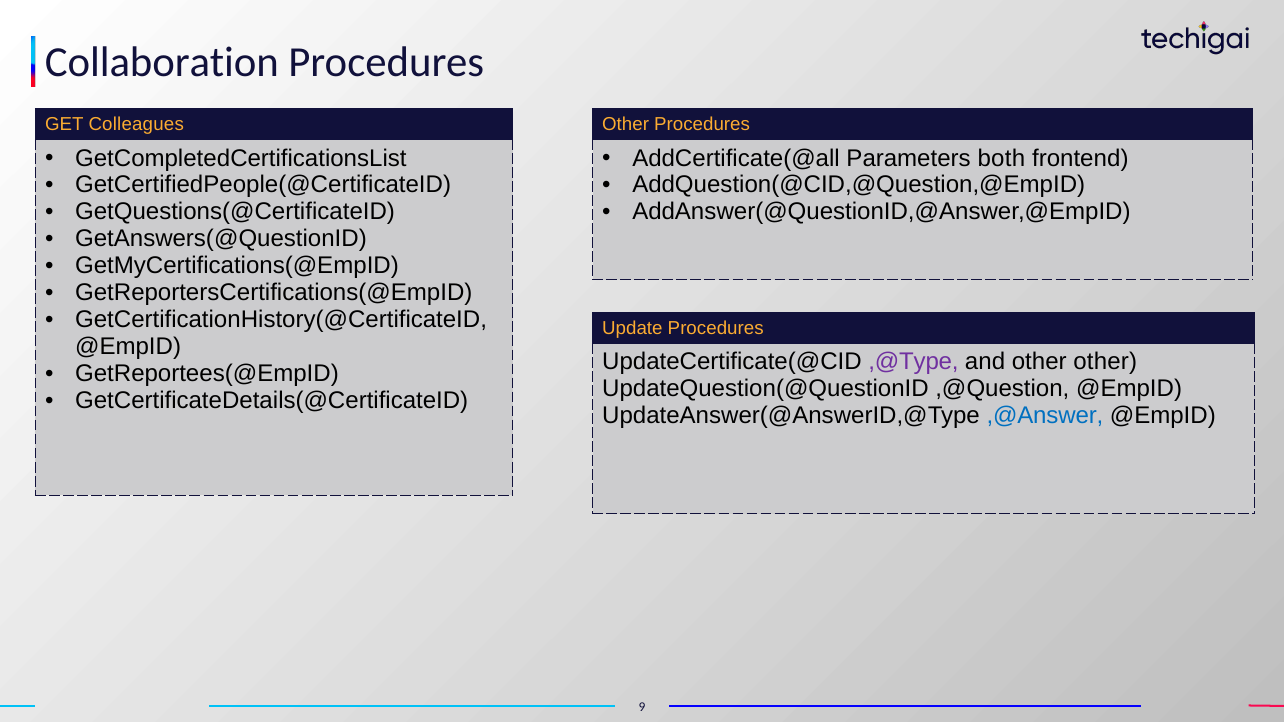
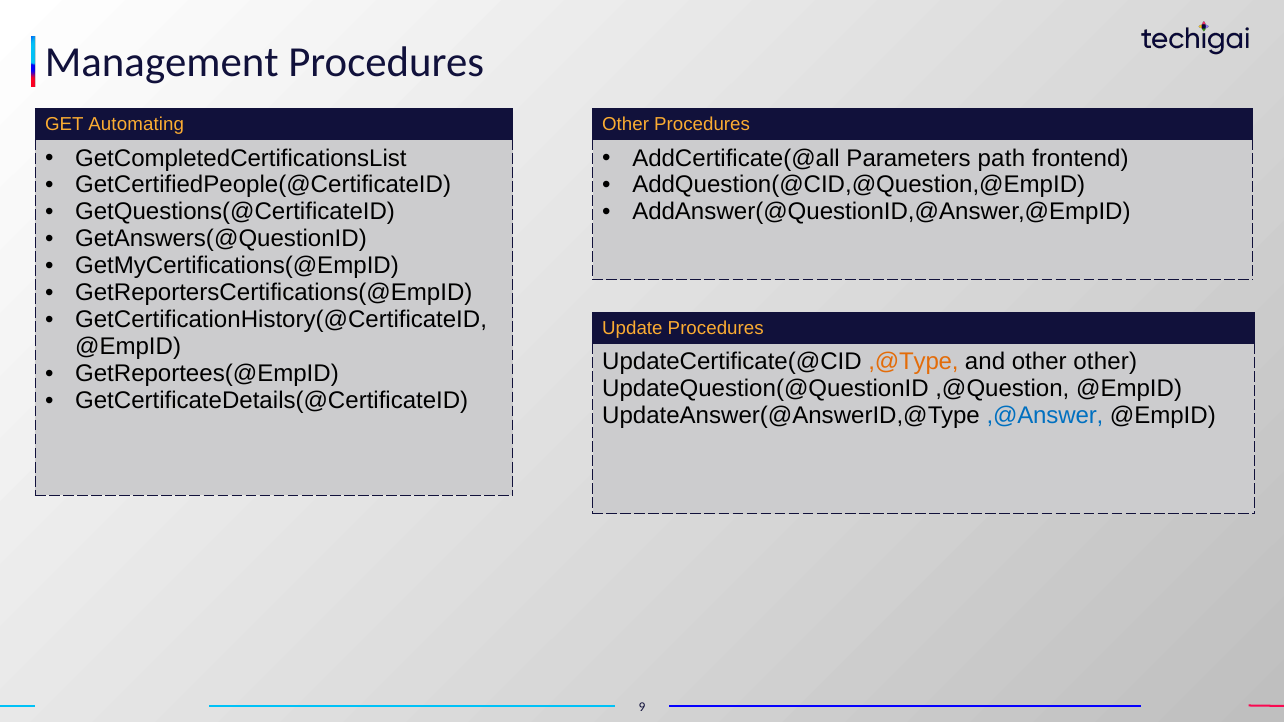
Collaboration: Collaboration -> Management (162, 63)
Colleagues: Colleagues -> Automating (136, 124)
both: both -> path (1001, 158)
,@Type colour: purple -> orange (914, 362)
